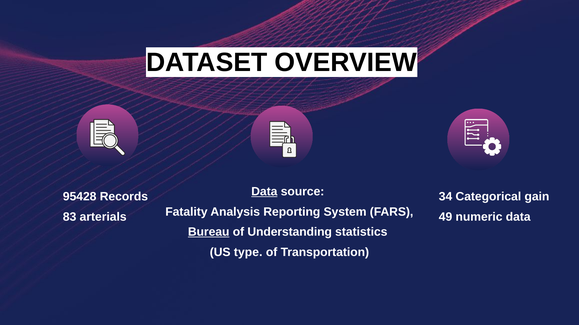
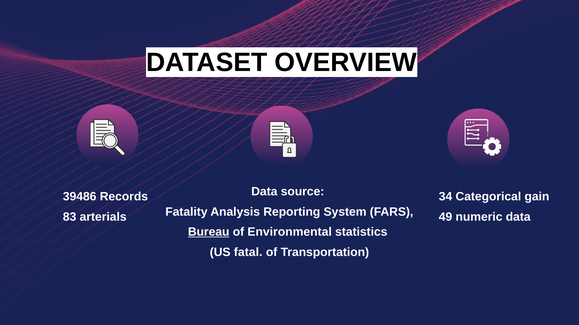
Data underline: present -> none (264, 192)
95428: 95428 -> 39486 (80, 197)
Understanding: Understanding -> Environmental (290, 232)
type: type -> fatal (248, 253)
